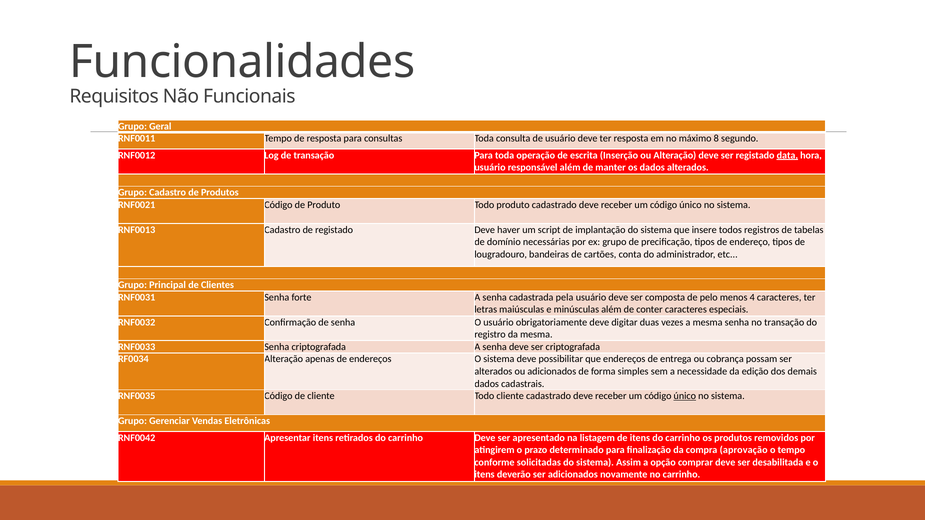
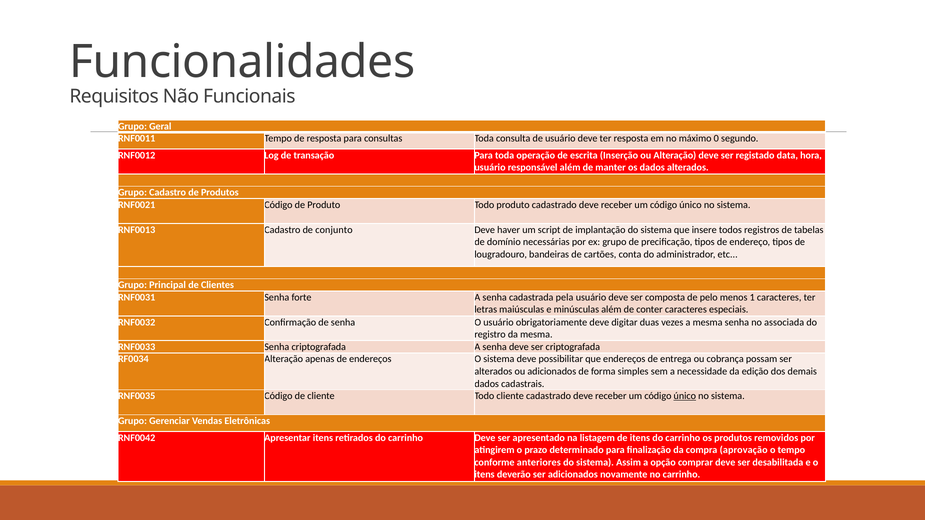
8: 8 -> 0 (716, 139)
data underline: present -> none (787, 155)
de registado: registado -> conjunto (334, 230)
4: 4 -> 1 (752, 298)
no transação: transação -> associada (784, 323)
solicitadas: solicitadas -> anteriores (539, 462)
